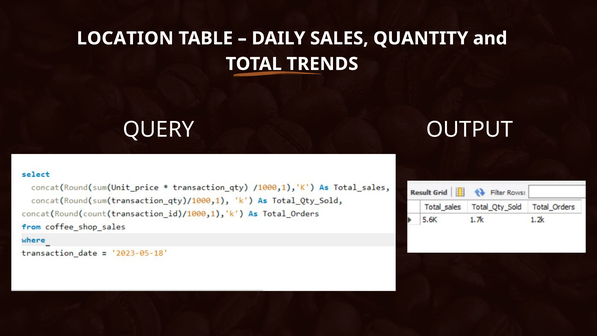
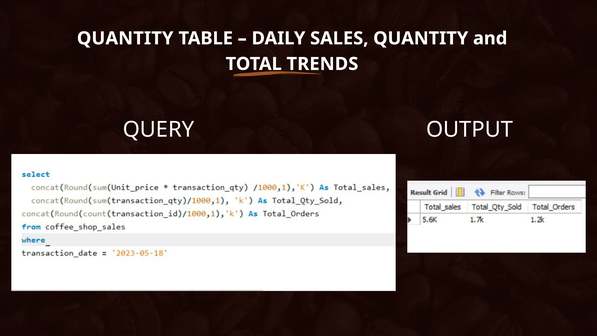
LOCATION: LOCATION -> QUANTITY (125, 38)
